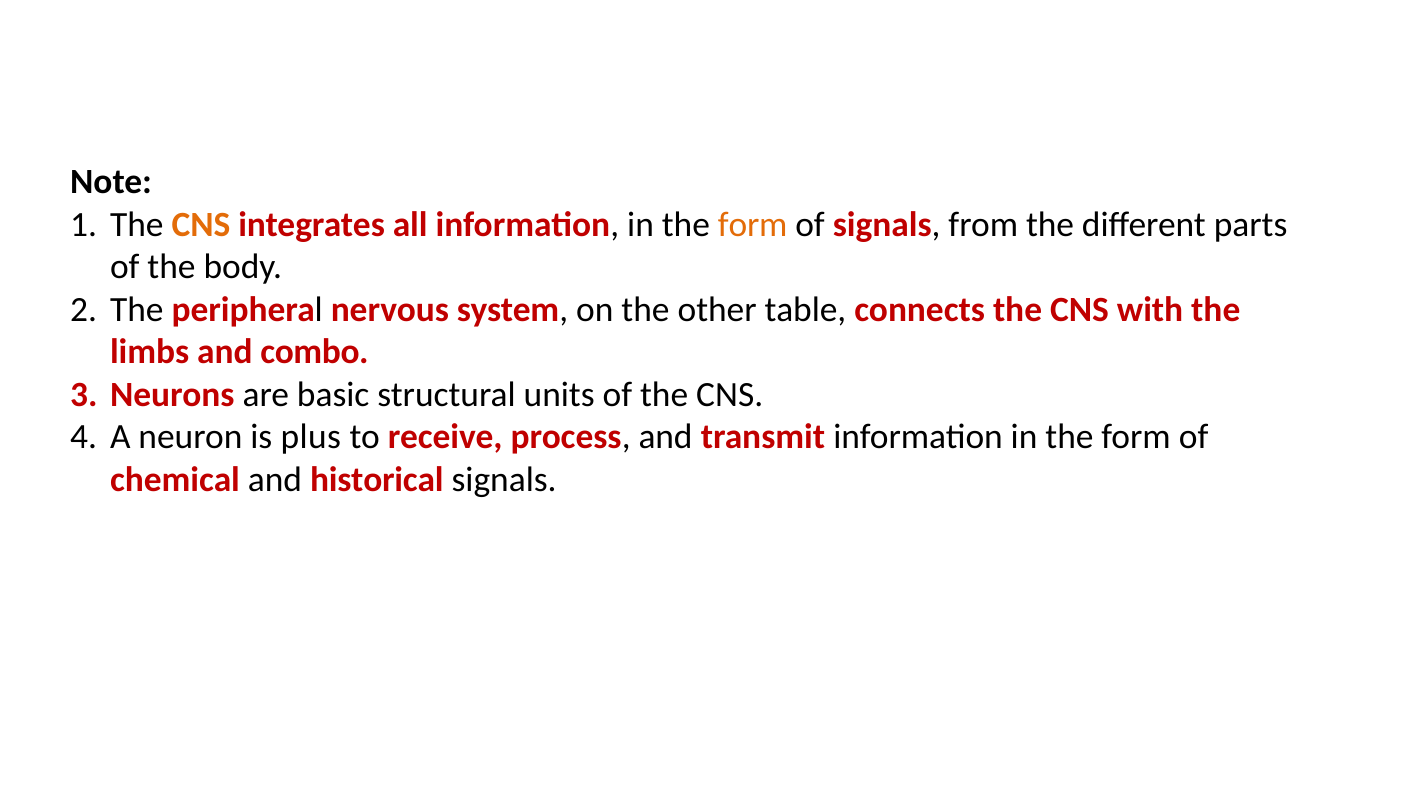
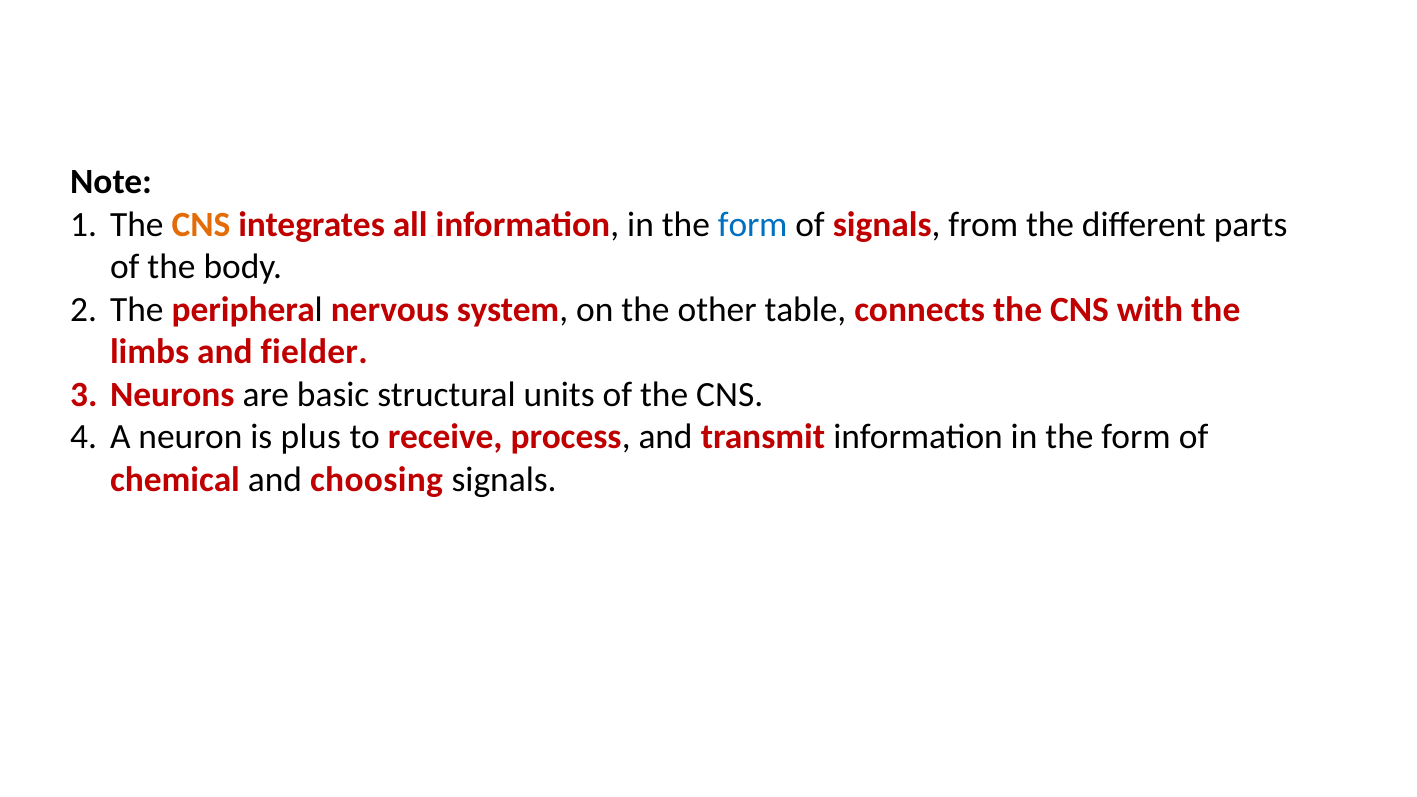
form colour: orange -> blue (753, 224)
combo: combo -> fielder (314, 352)
historical: historical -> choosing (376, 479)
